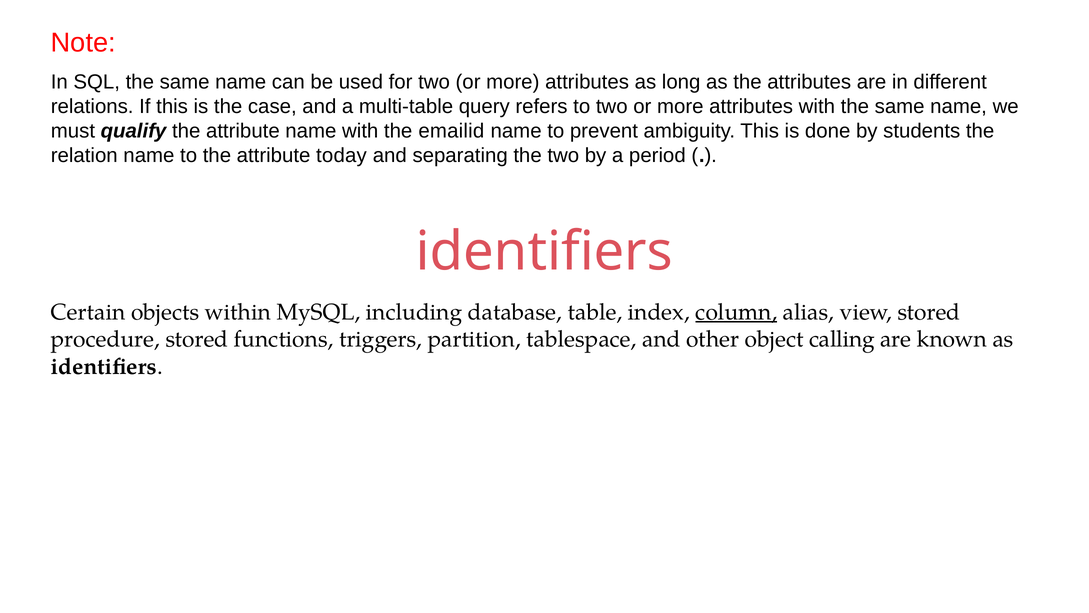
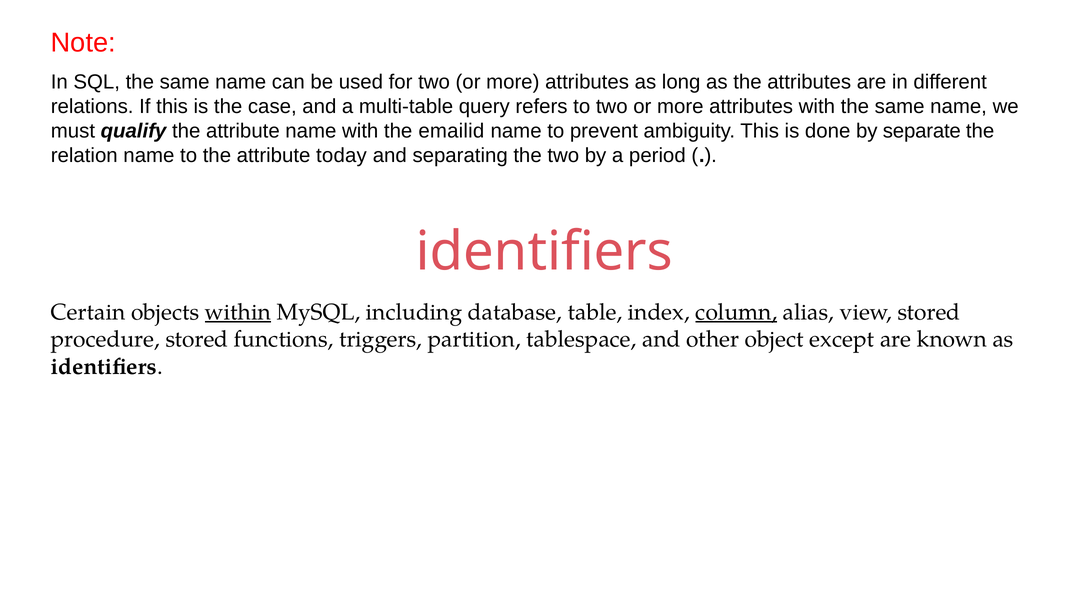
students: students -> separate (922, 131)
within underline: none -> present (238, 312)
calling: calling -> except (842, 339)
